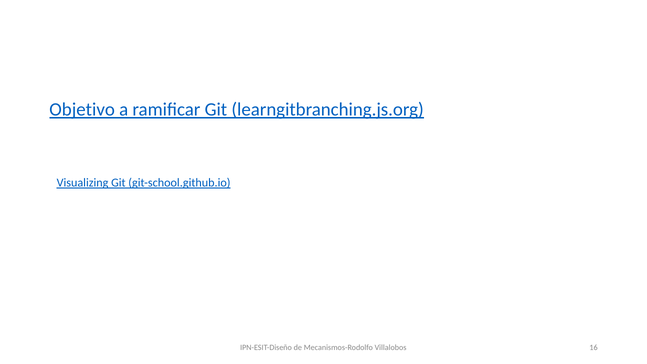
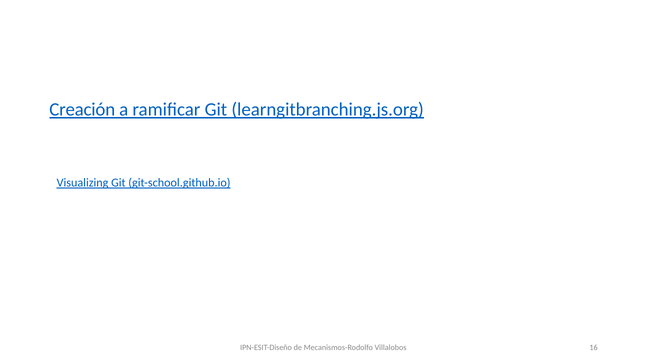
Objetivo: Objetivo -> Creación (82, 110)
